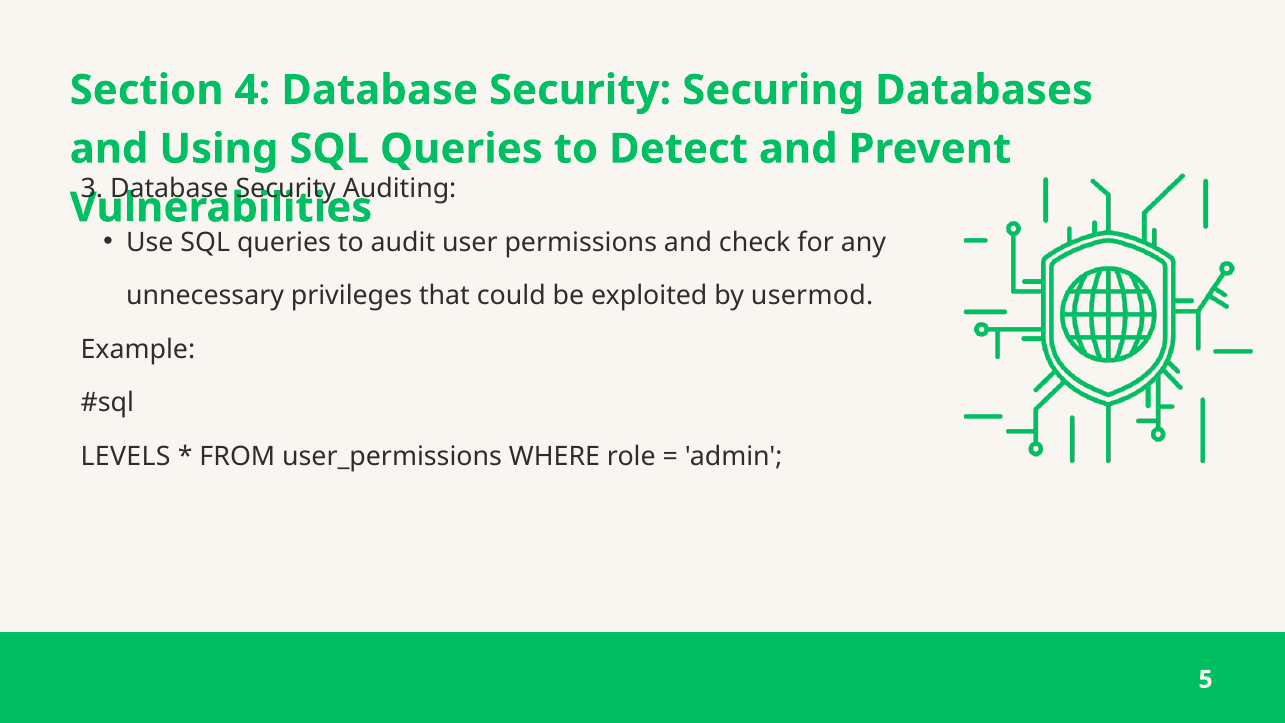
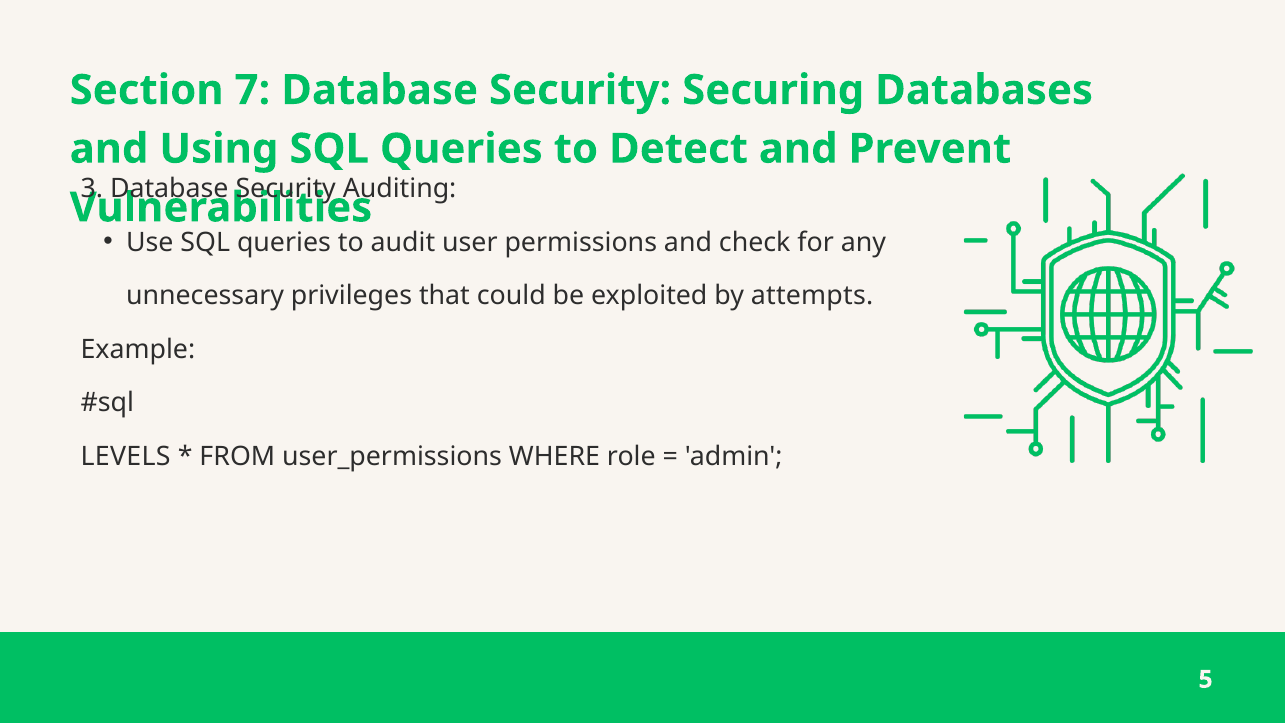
4: 4 -> 7 (252, 90)
usermod: usermod -> attempts (812, 296)
